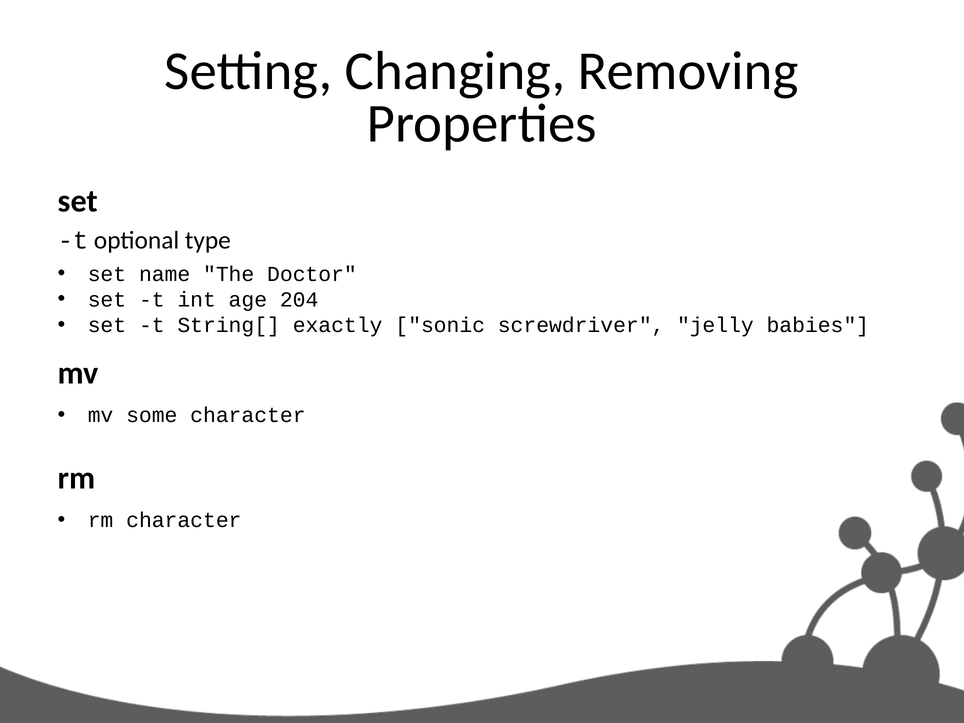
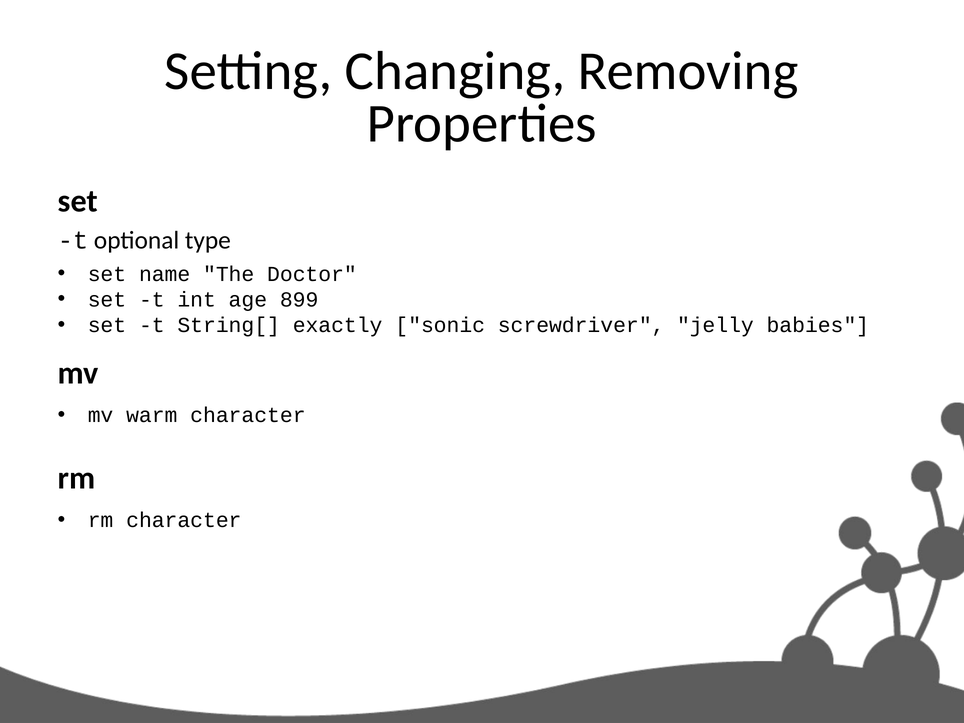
204: 204 -> 899 (299, 300)
some: some -> warm (152, 415)
